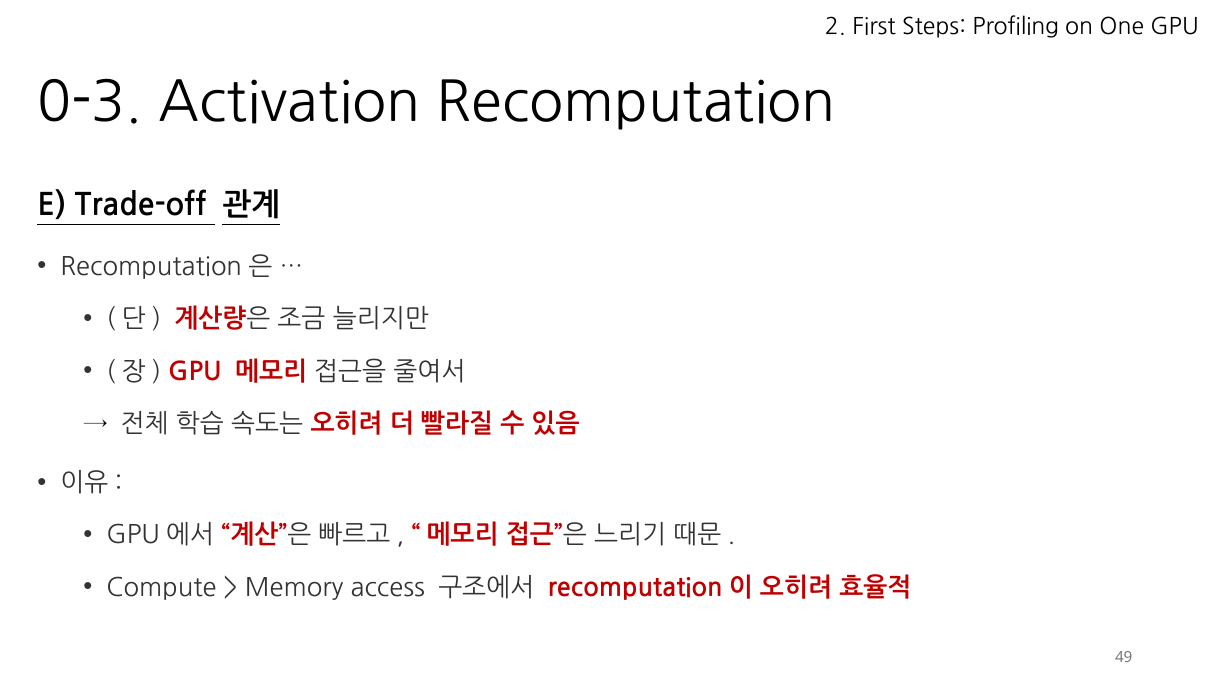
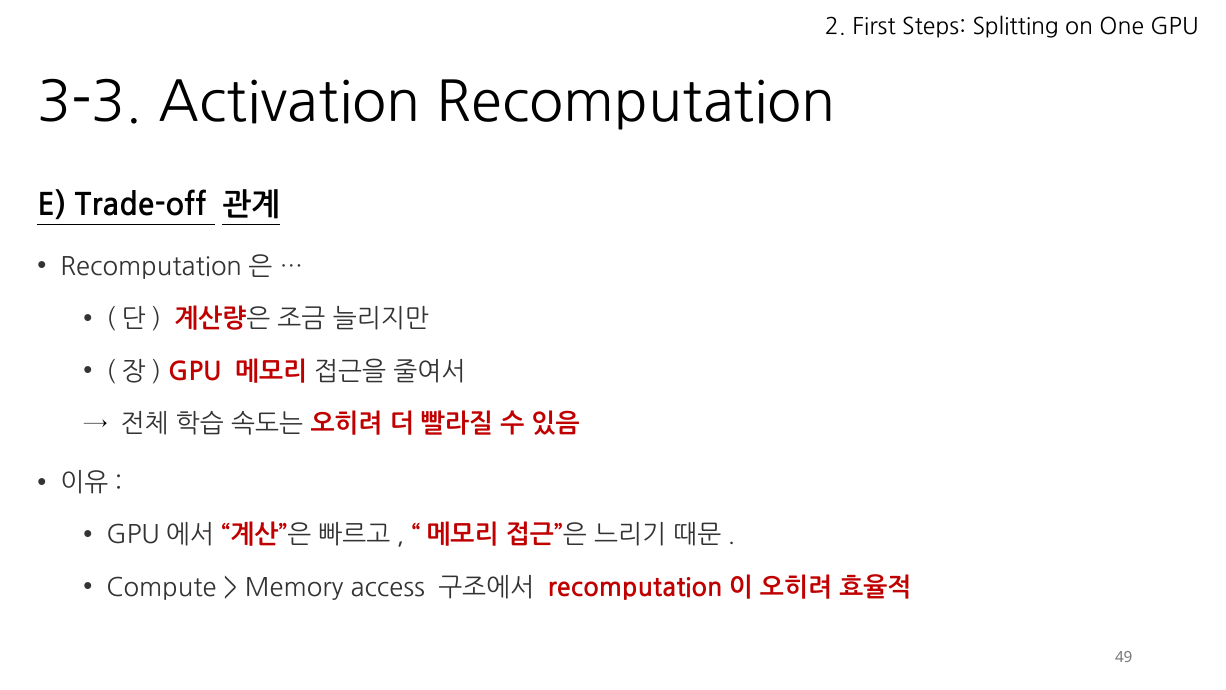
Profiling: Profiling -> Splitting (1016, 27)
0-3: 0-3 -> 3-3 (90, 103)
